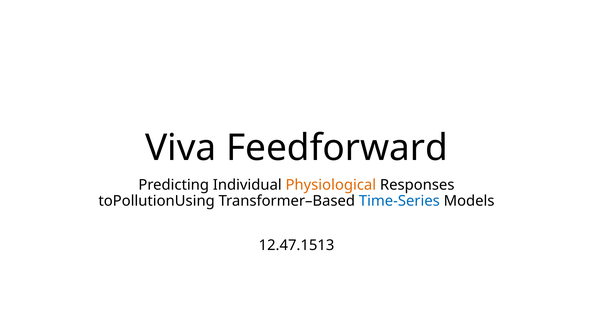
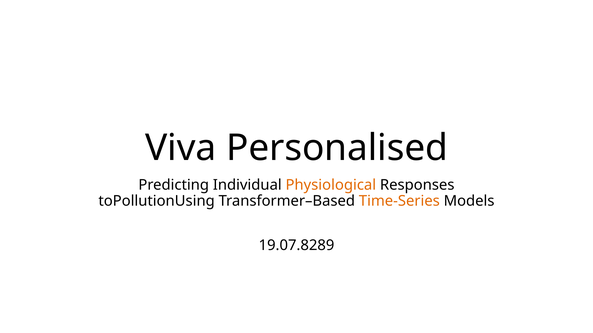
Feedforward: Feedforward -> Personalised (337, 148)
Time-Series colour: blue -> orange (399, 201)
12.47.1513: 12.47.1513 -> 19.07.8289 (296, 246)
